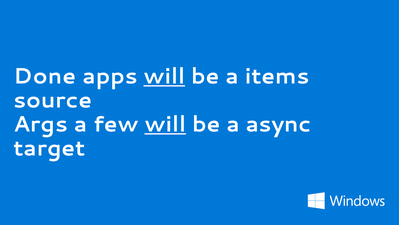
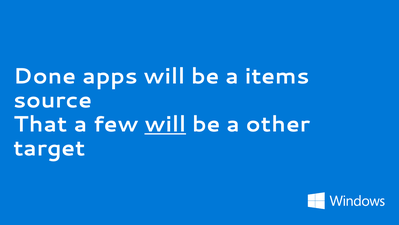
will underline: present -> none (164, 76)
Args: Args -> That (40, 124)
async: async -> other (278, 124)
